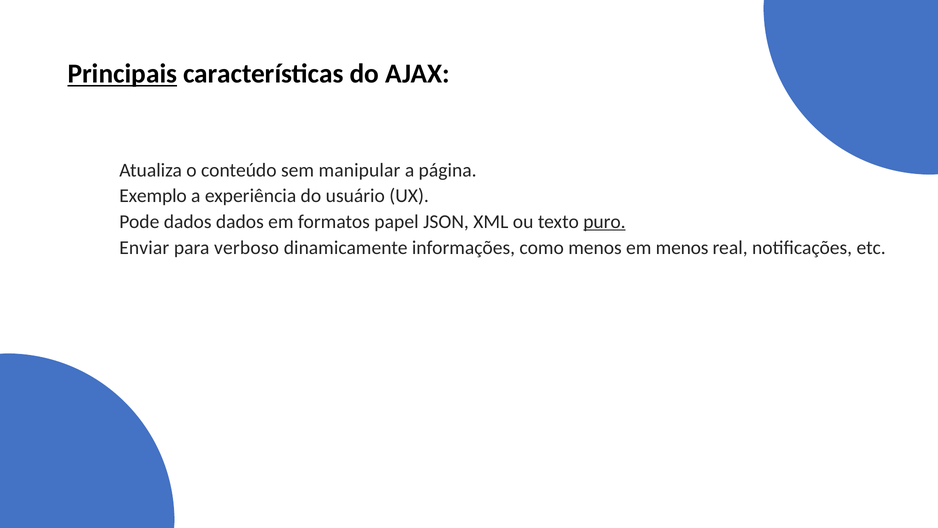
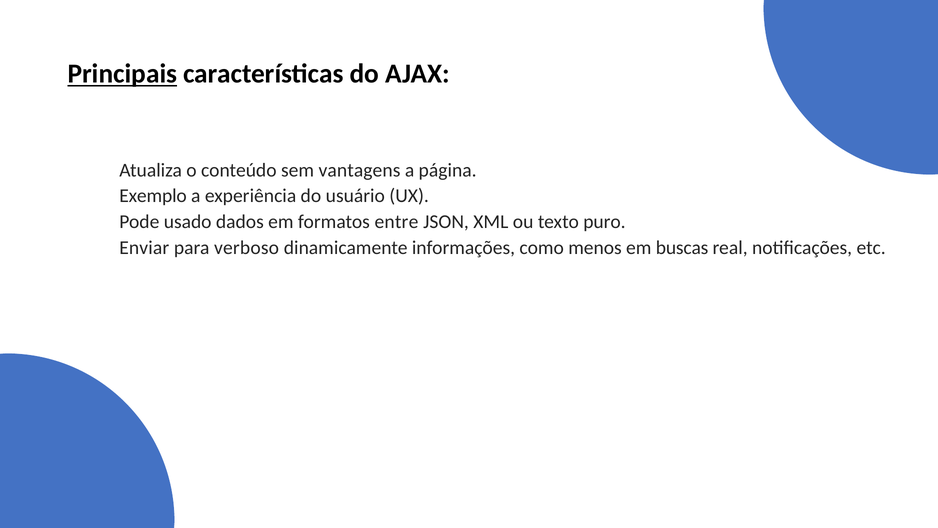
manipular: manipular -> vantagens (359, 170)
Pode dados: dados -> usado (188, 222)
papel: papel -> entre (396, 222)
puro underline: present -> none (604, 222)
em menos: menos -> buscas (682, 247)
